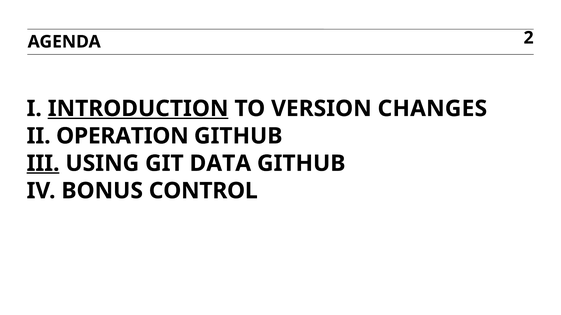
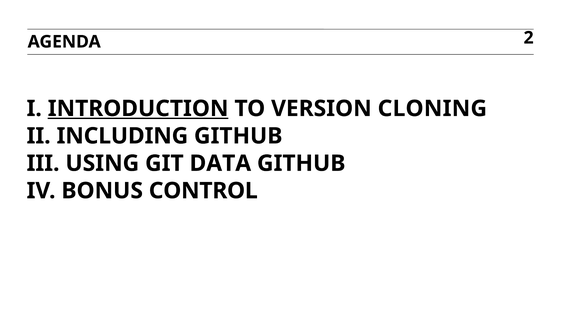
CHANGES: CHANGES -> CLONING (432, 109)
OPERATION: OPERATION -> INCLUDING (122, 136)
III underline: present -> none (43, 163)
